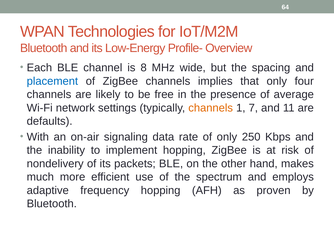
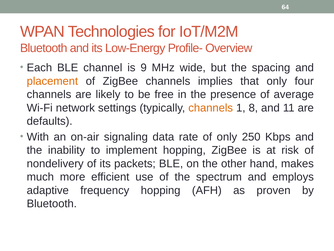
8: 8 -> 9 (144, 68)
placement colour: blue -> orange (52, 81)
7: 7 -> 8 (253, 108)
